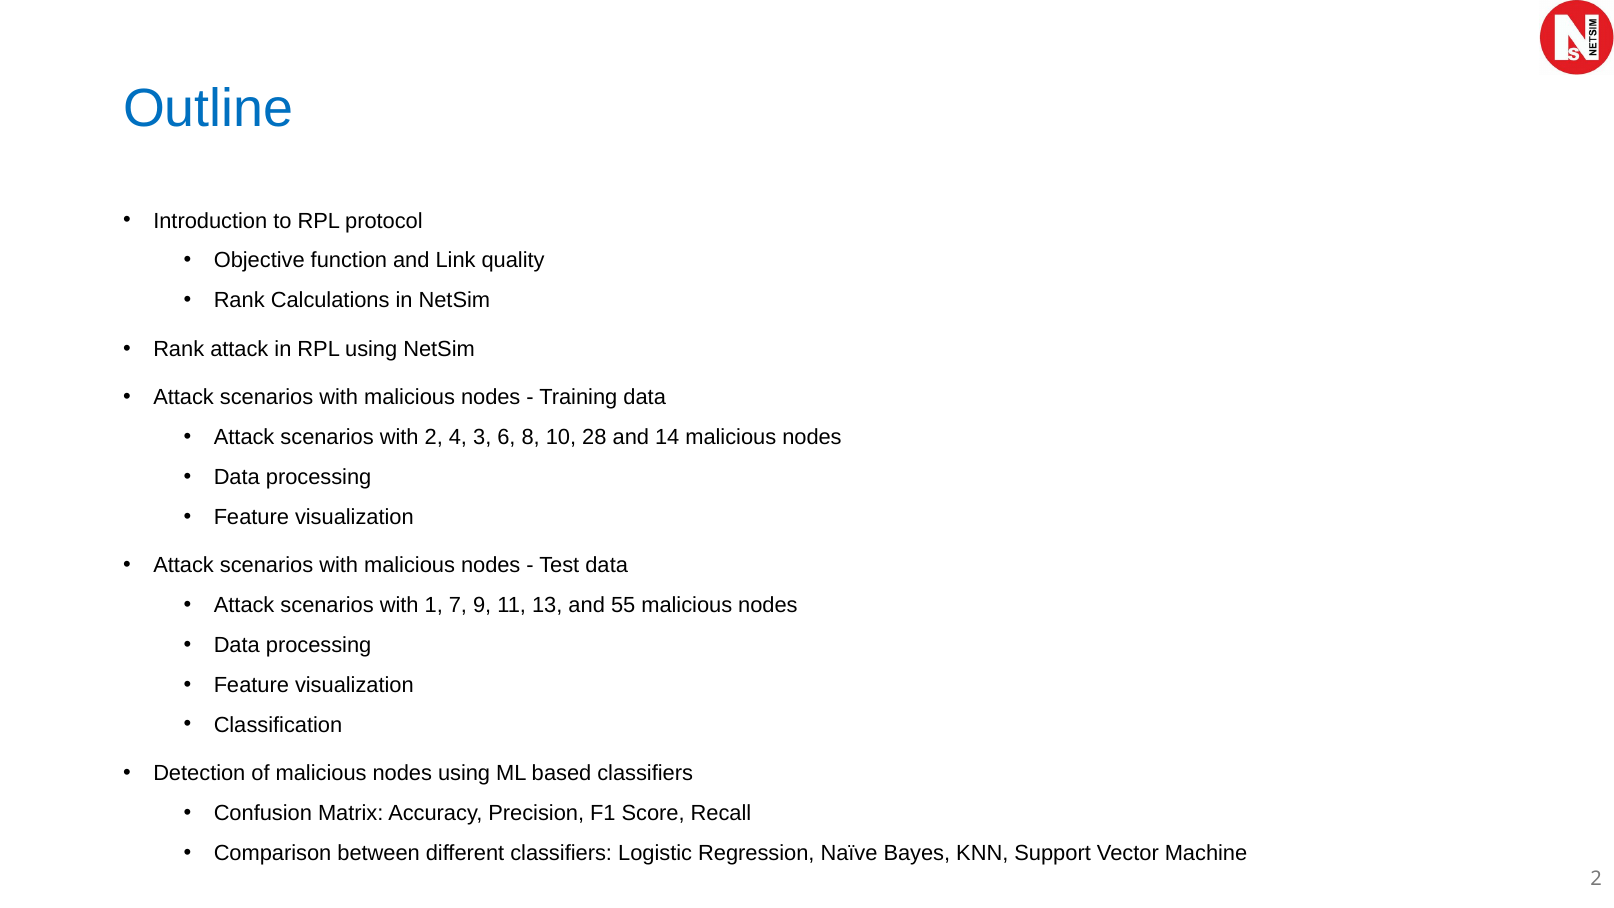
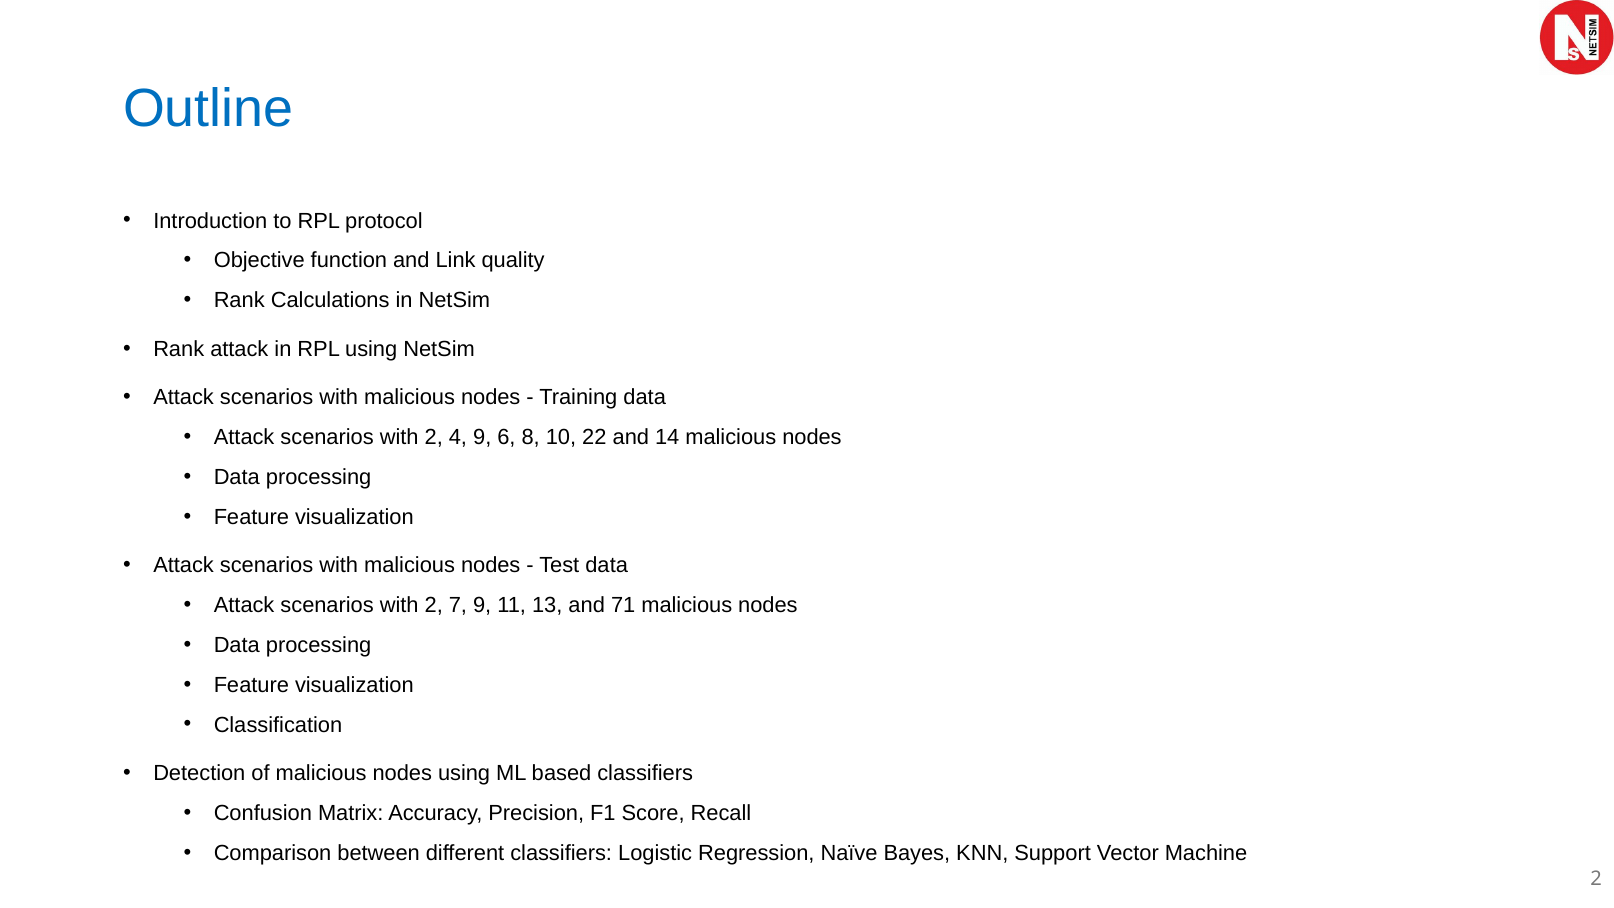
4 3: 3 -> 9 (482, 437)
28: 28 -> 22 (594, 437)
1: 1 -> 2 (434, 605)
55: 55 -> 71 (623, 605)
